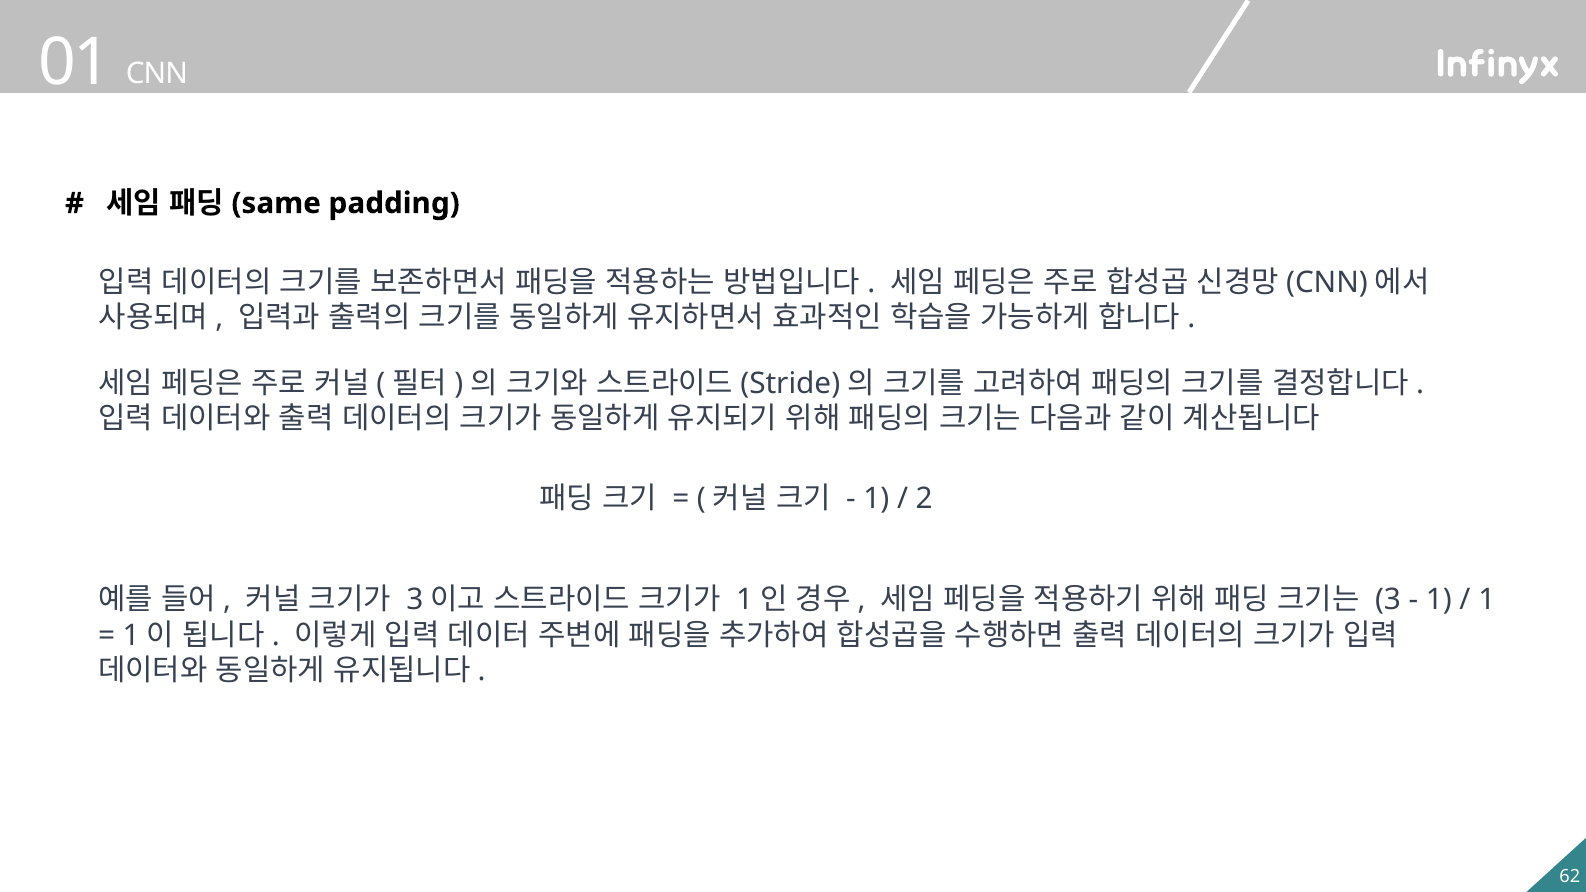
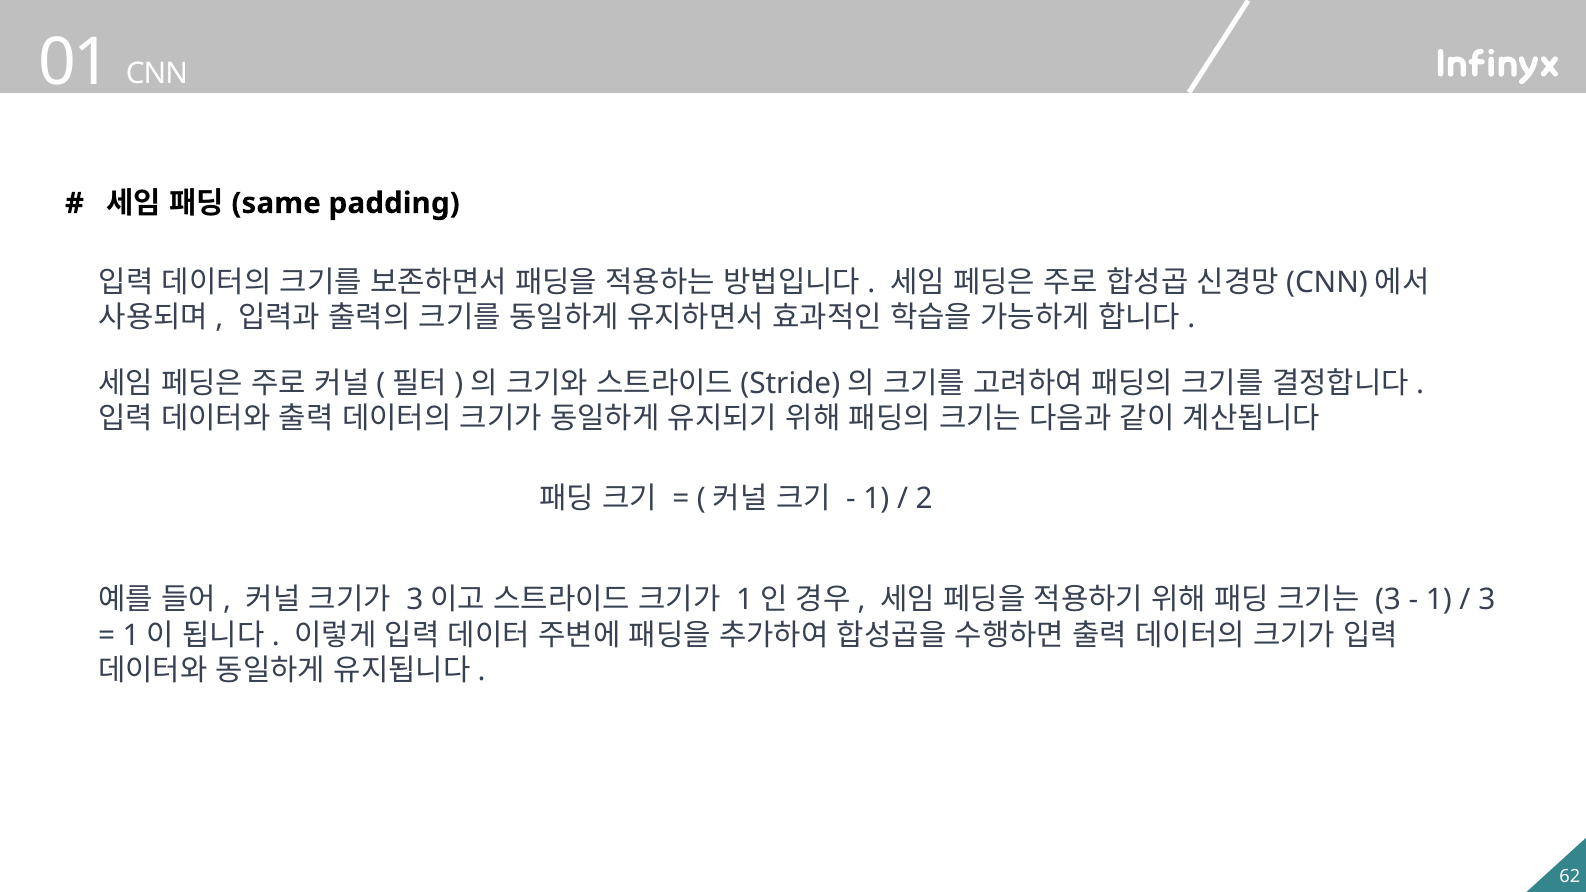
1: 1 -> 3 (1487, 600)
